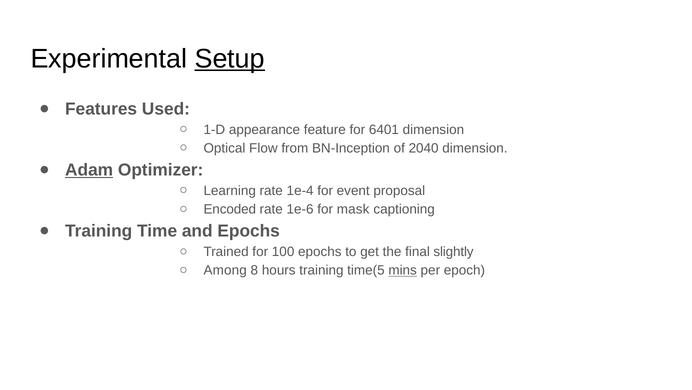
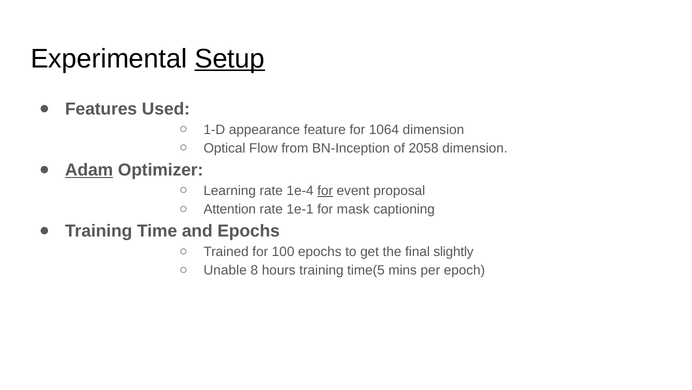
6401: 6401 -> 1064 (384, 129)
2040: 2040 -> 2058 (424, 148)
for underline: none -> present (325, 190)
Encoded: Encoded -> Attention (230, 209)
1e-6: 1e-6 -> 1e-1 (300, 209)
Among: Among -> Unable (225, 270)
mins underline: present -> none (403, 270)
